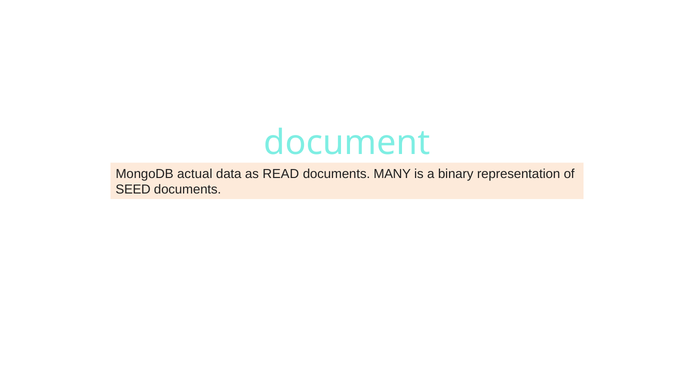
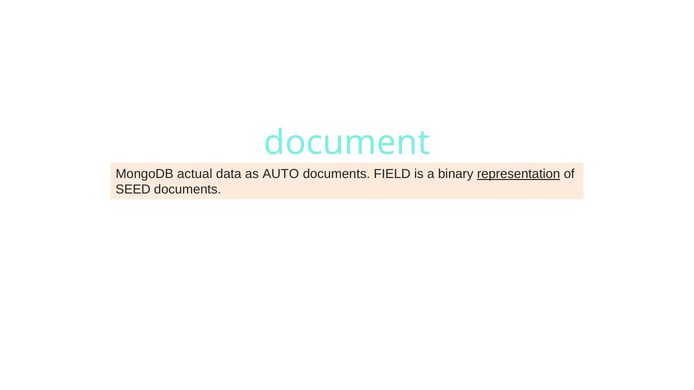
READ: READ -> AUTO (281, 174)
MANY: MANY -> FIELD (392, 174)
representation underline: none -> present (519, 174)
